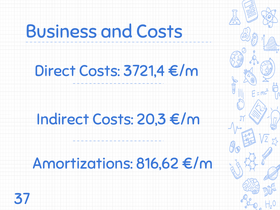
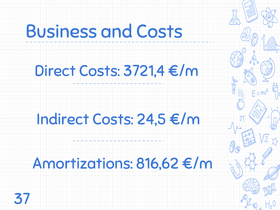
20,3: 20,3 -> 24,5 (151, 119)
